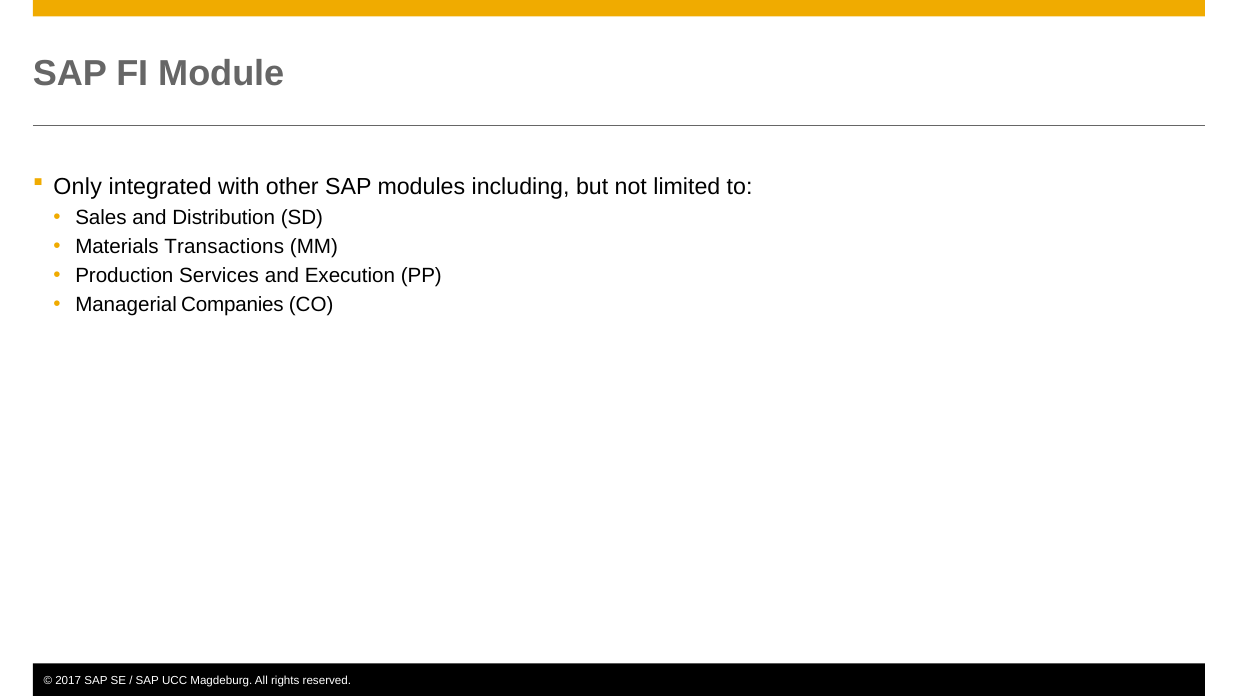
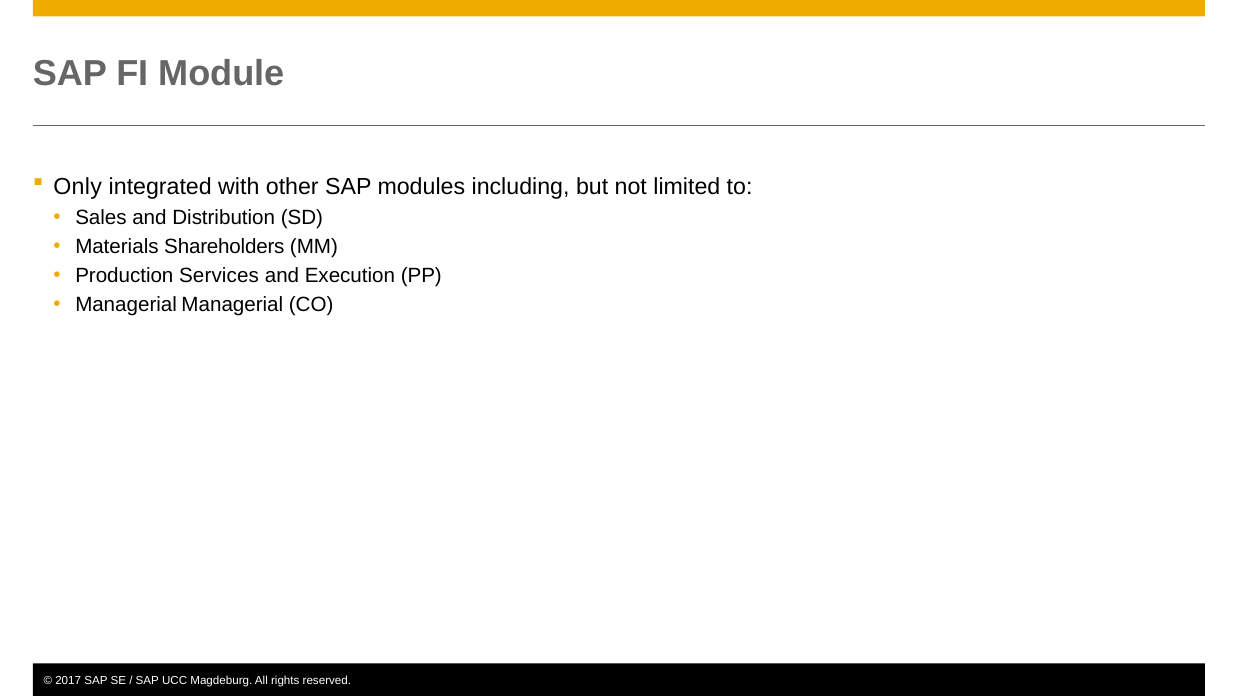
Transactions: Transactions -> Shareholders (224, 247)
Managerial Companies: Companies -> Managerial (232, 305)
